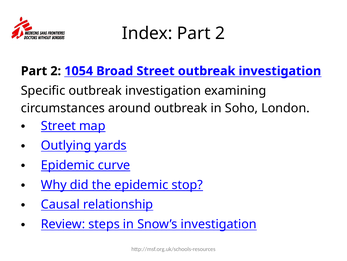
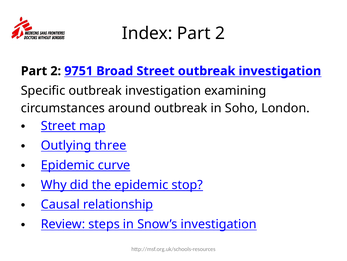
1054: 1054 -> 9751 (79, 71)
yards: yards -> three (111, 145)
